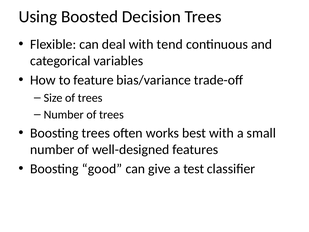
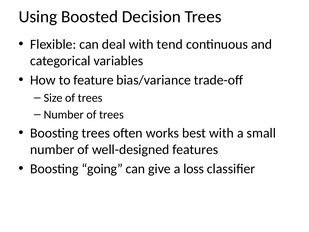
good: good -> going (102, 169)
test: test -> loss (194, 169)
